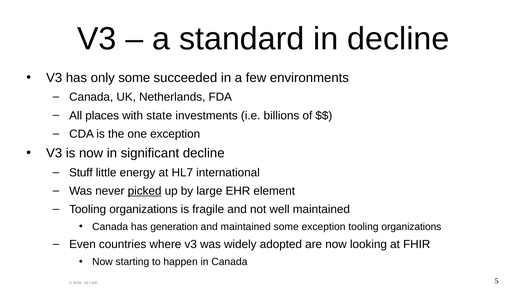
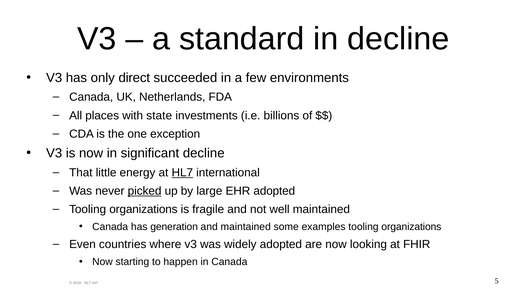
only some: some -> direct (134, 78)
Stuff: Stuff -> That (81, 173)
HL7 underline: none -> present (182, 173)
EHR element: element -> adopted (274, 191)
some exception: exception -> examples (324, 227)
